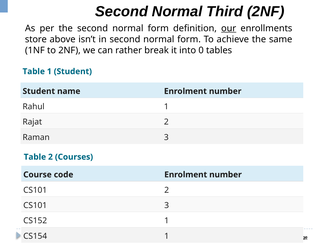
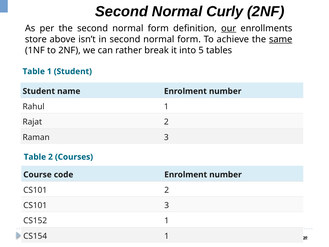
Third: Third -> Curly (225, 11)
same underline: none -> present (281, 39)
0: 0 -> 5 (201, 50)
